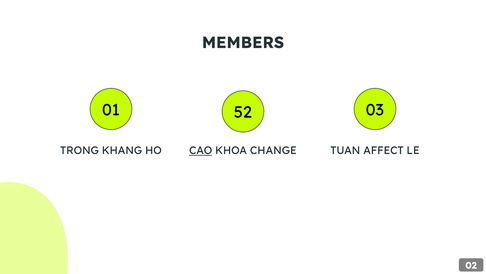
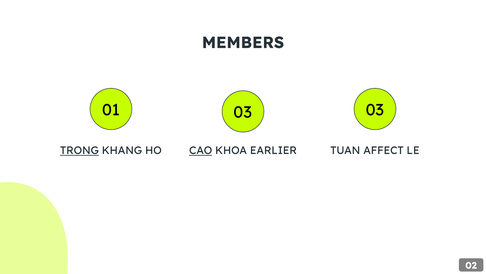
01 52: 52 -> 03 (243, 112)
TRONG underline: none -> present (79, 150)
CHANGE: CHANGE -> EARLIER (273, 150)
